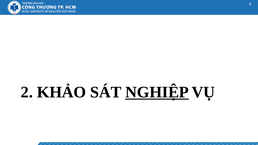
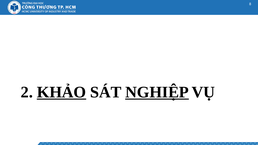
KHẢO underline: none -> present (62, 92)
